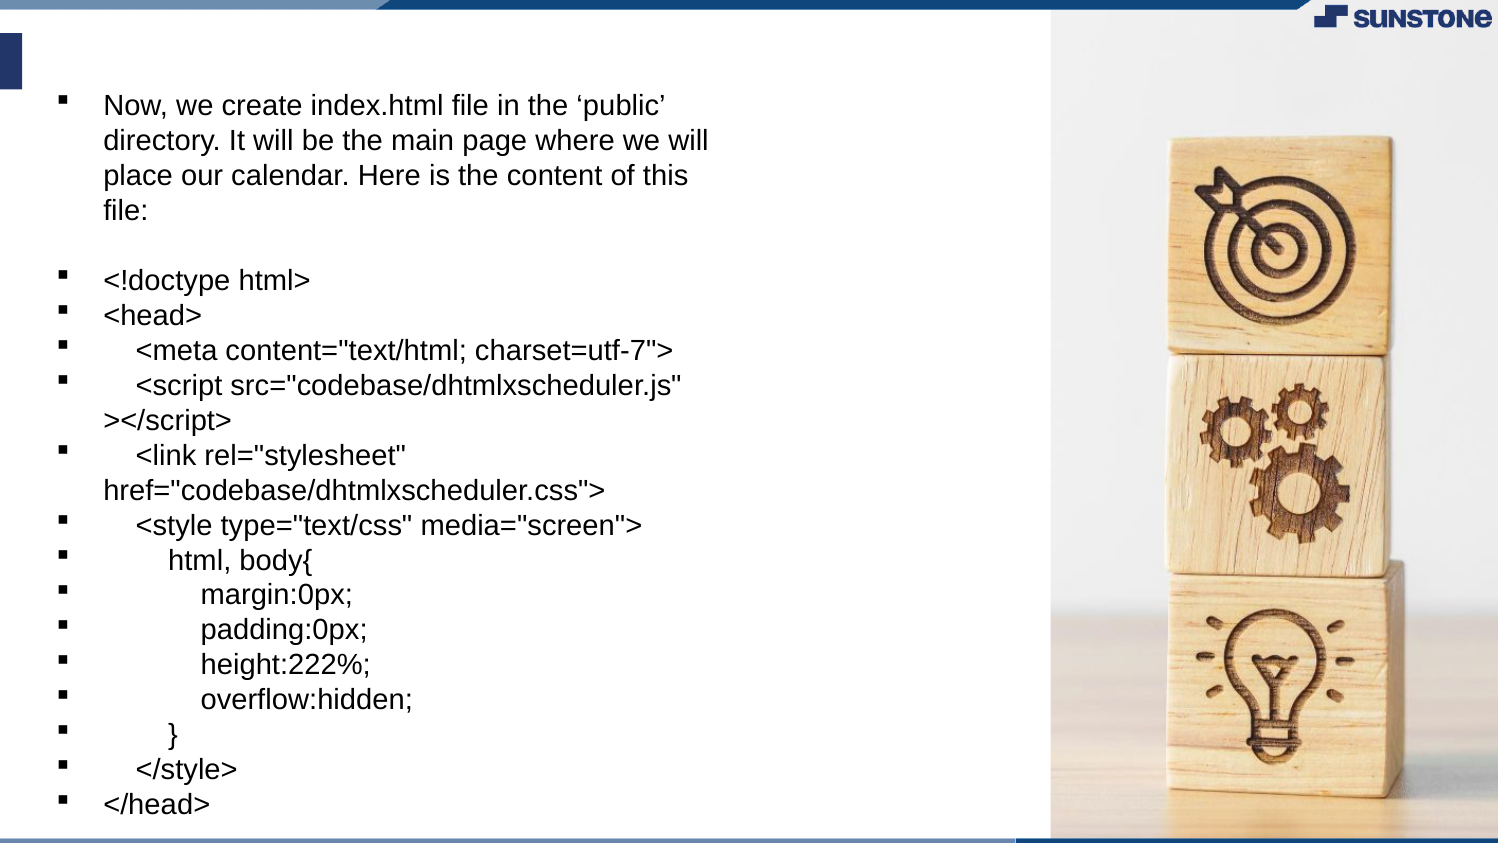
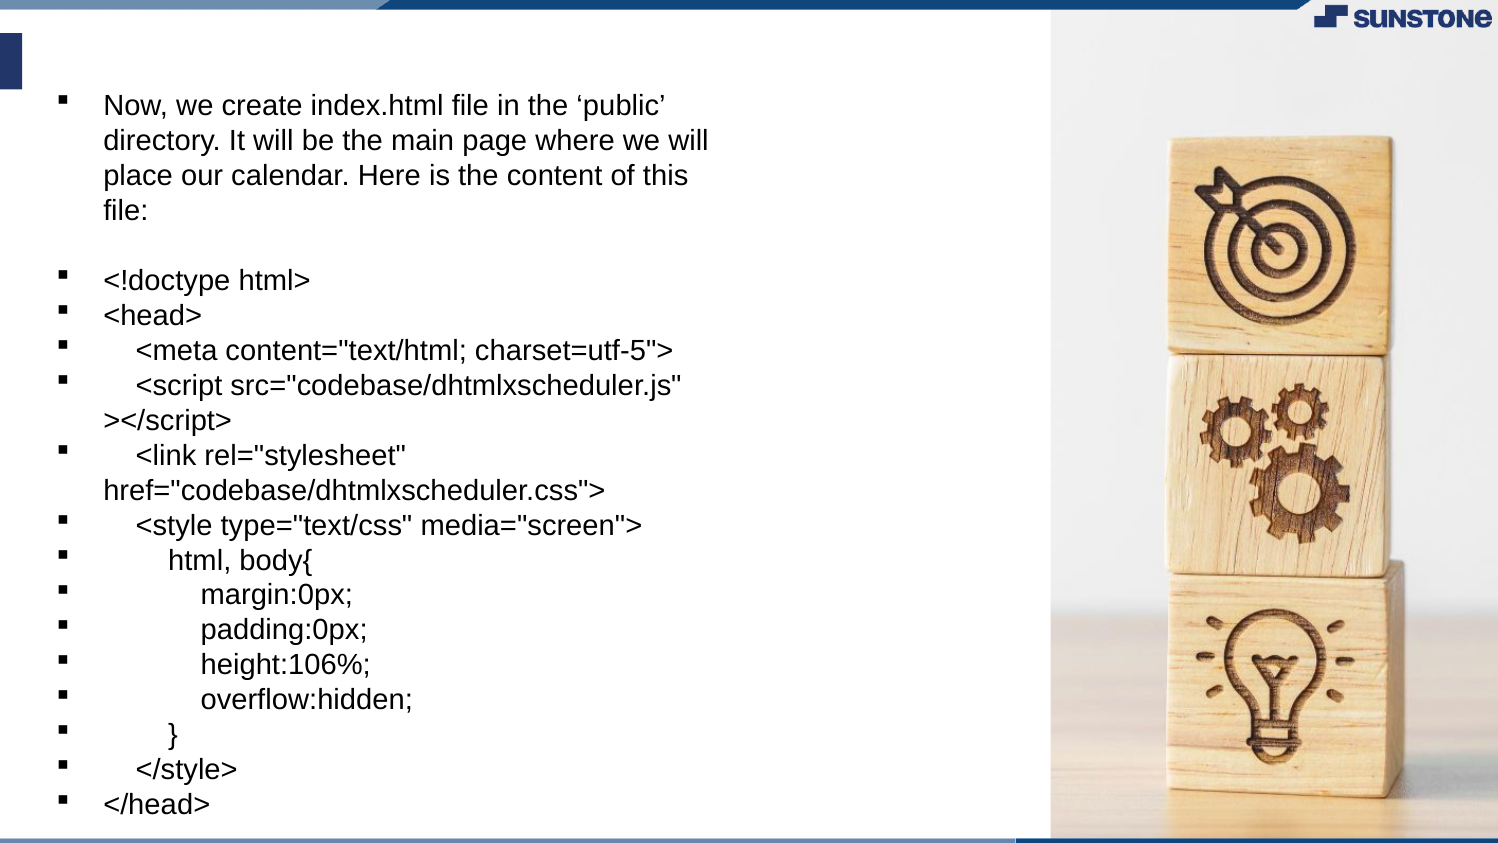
charset=utf-7">: charset=utf-7"> -> charset=utf-5"> (574, 350)
height:222%: height:222% -> height:106% (286, 665)
